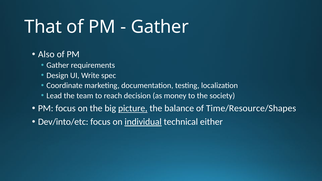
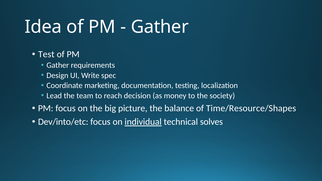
That: That -> Idea (43, 27)
Also: Also -> Test (46, 54)
picture underline: present -> none (133, 108)
either: either -> solves (211, 122)
